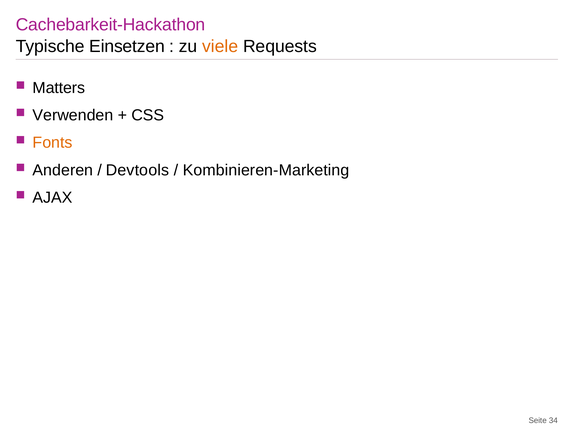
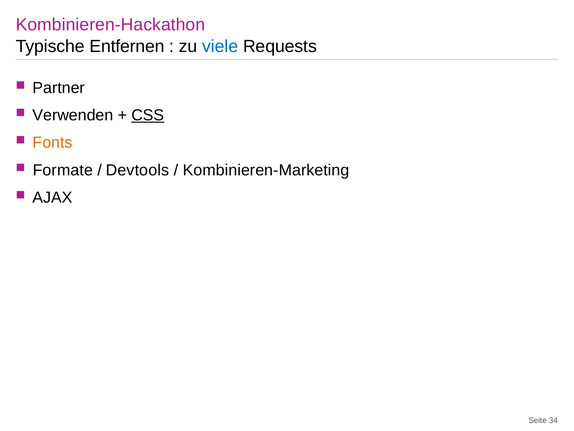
Cachebarkeit-Hackathon: Cachebarkeit-Hackathon -> Kombinieren-Hackathon (110, 25)
Einsetzen: Einsetzen -> Entfernen (127, 46)
viele colour: orange -> blue (220, 46)
Matters: Matters -> Partner (59, 88)
CSS underline: none -> present (148, 115)
Anderen: Anderen -> Formate (63, 170)
